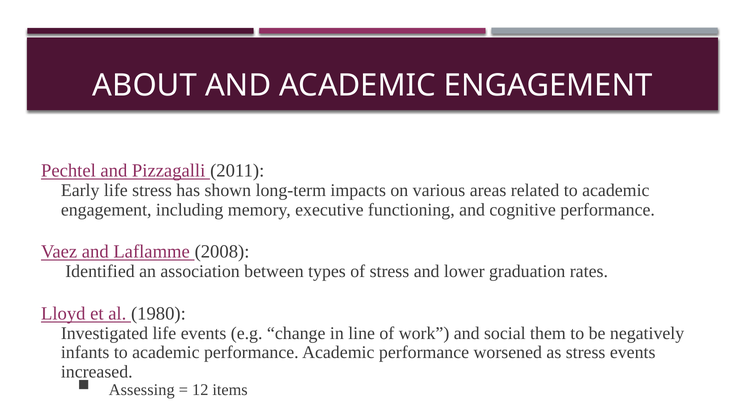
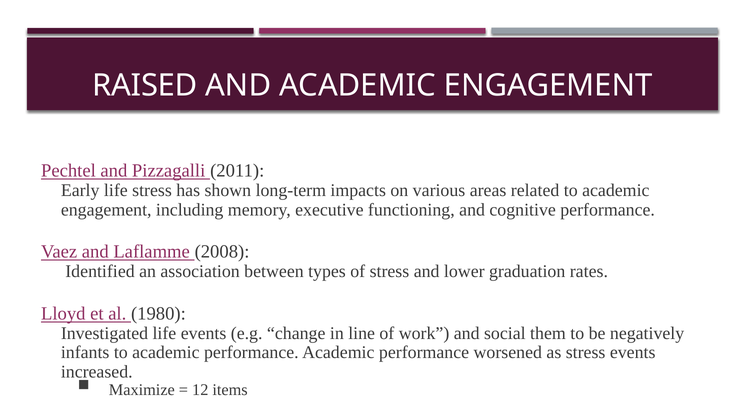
ABOUT: ABOUT -> RAISED (145, 86)
Assessing: Assessing -> Maximize (142, 390)
